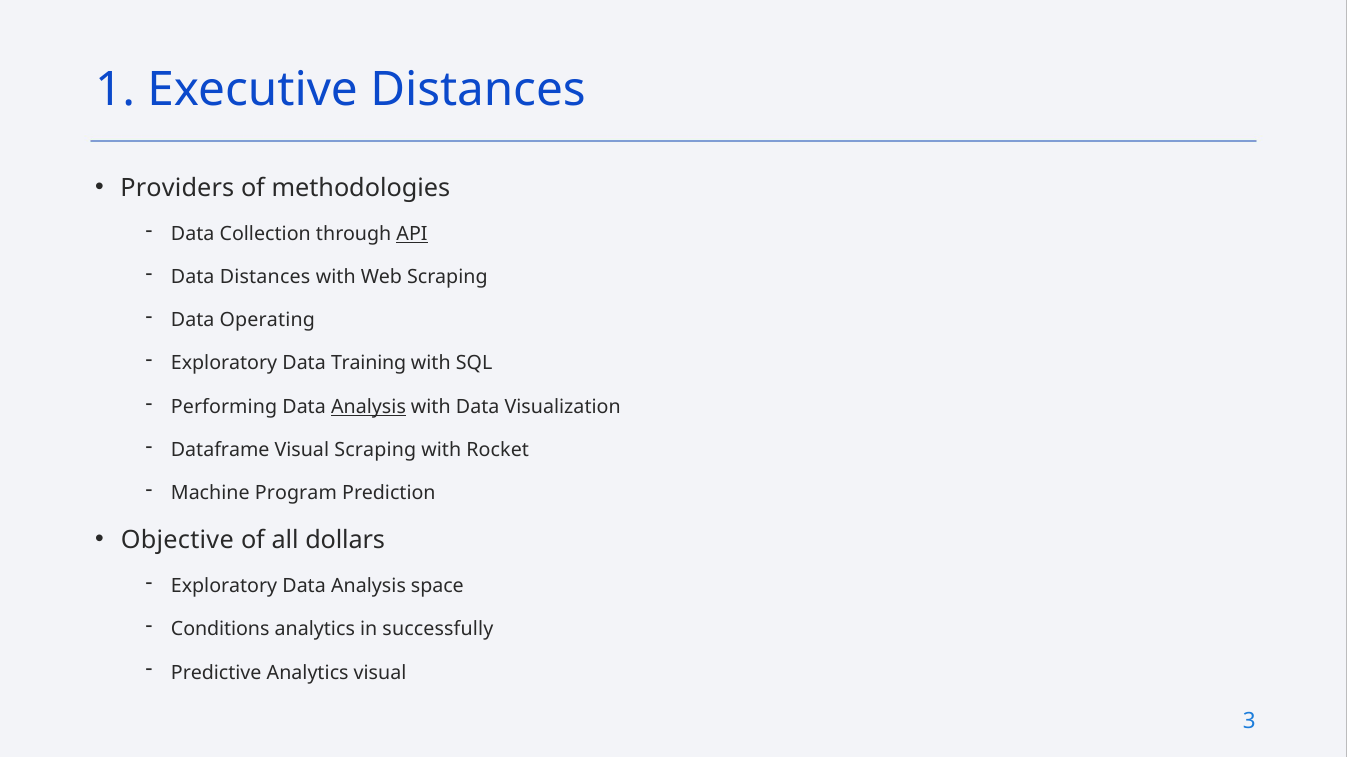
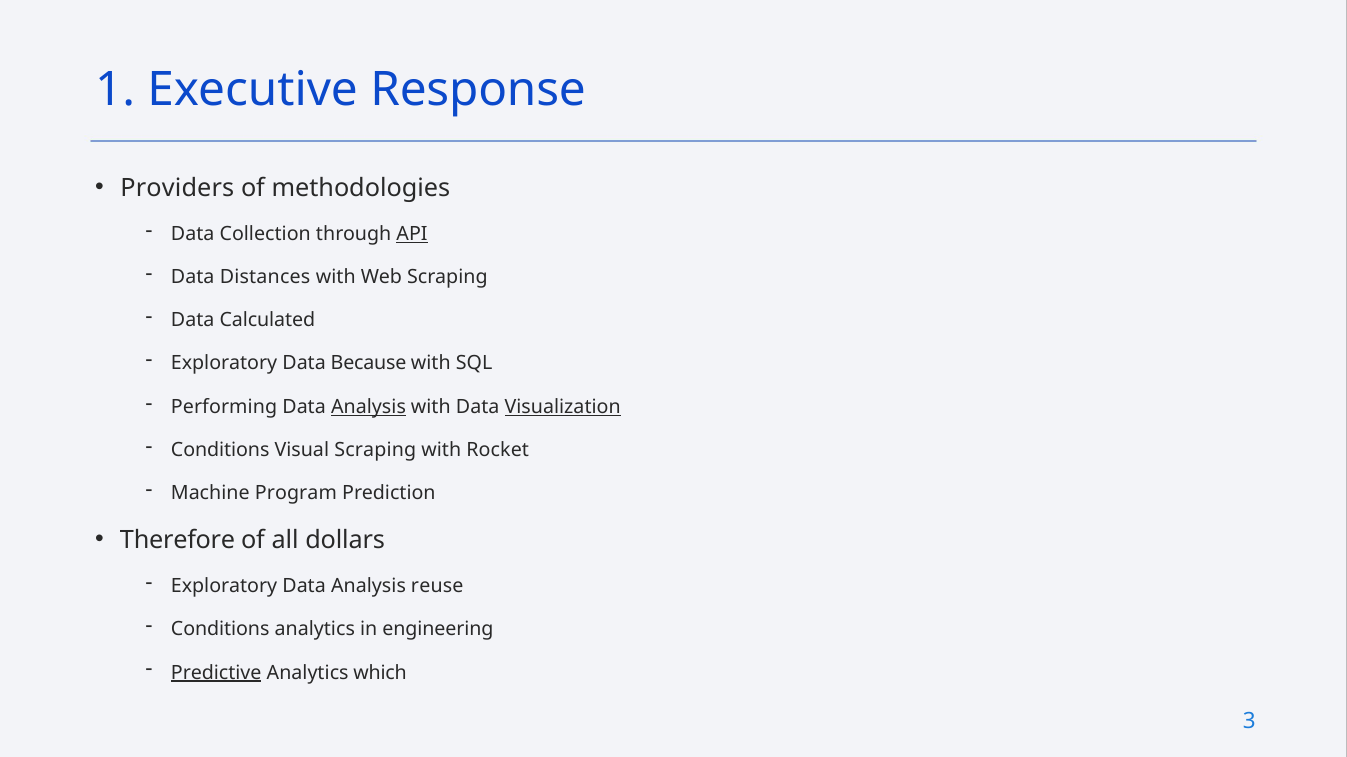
Executive Distances: Distances -> Response (478, 90)
Operating: Operating -> Calculated (267, 321)
Training: Training -> Because (369, 364)
Visualization underline: none -> present (563, 407)
Dataframe: Dataframe -> Conditions (220, 450)
Objective: Objective -> Therefore (178, 541)
space: space -> reuse (437, 587)
successfully: successfully -> engineering (438, 630)
Predictive underline: none -> present (216, 673)
Analytics visual: visual -> which (380, 673)
